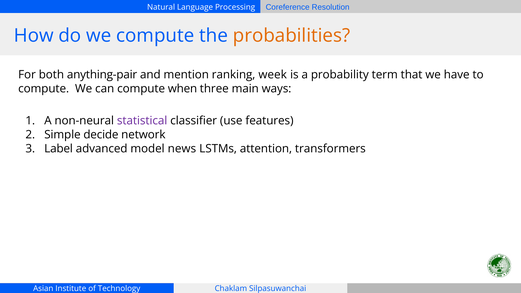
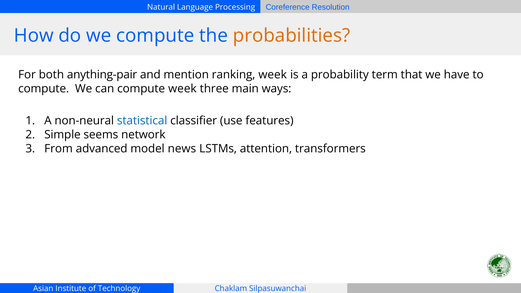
compute when: when -> week (182, 89)
statistical colour: purple -> blue (142, 121)
decide: decide -> seems (101, 135)
Label: Label -> From (58, 149)
